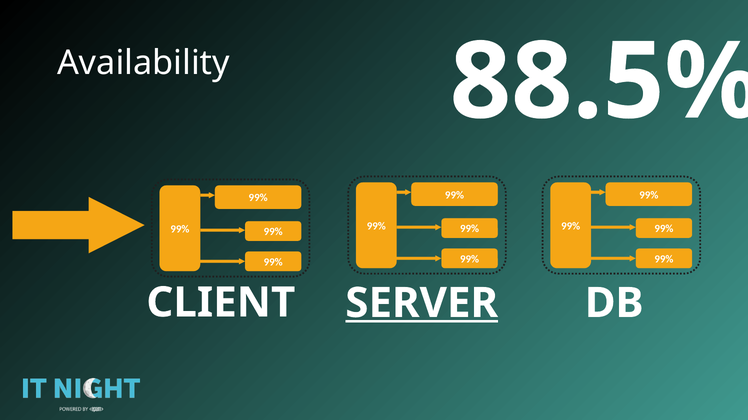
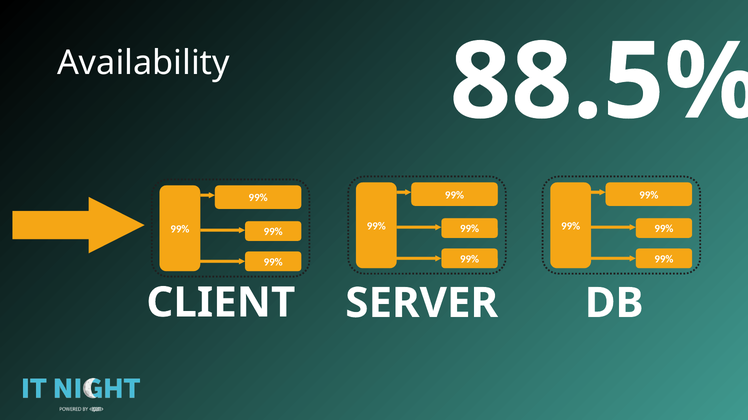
SERVER underline: present -> none (422, 304)
